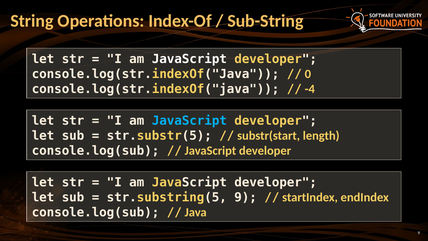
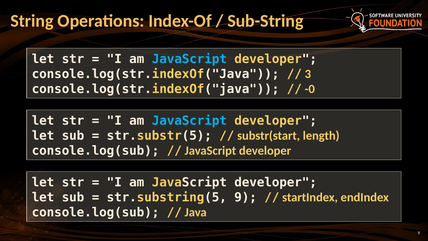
JavaScript colour: white -> light blue (189, 59)
0: 0 -> 3 (308, 74)
-4: -4 -> -0 (310, 89)
